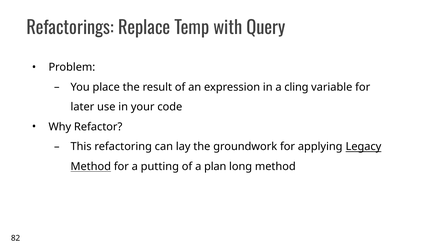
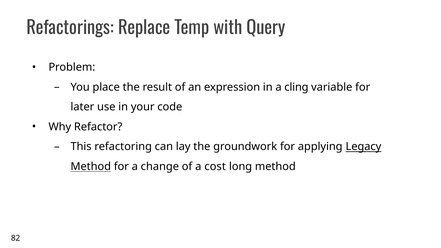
putting: putting -> change (160, 167)
plan: plan -> cost (215, 167)
